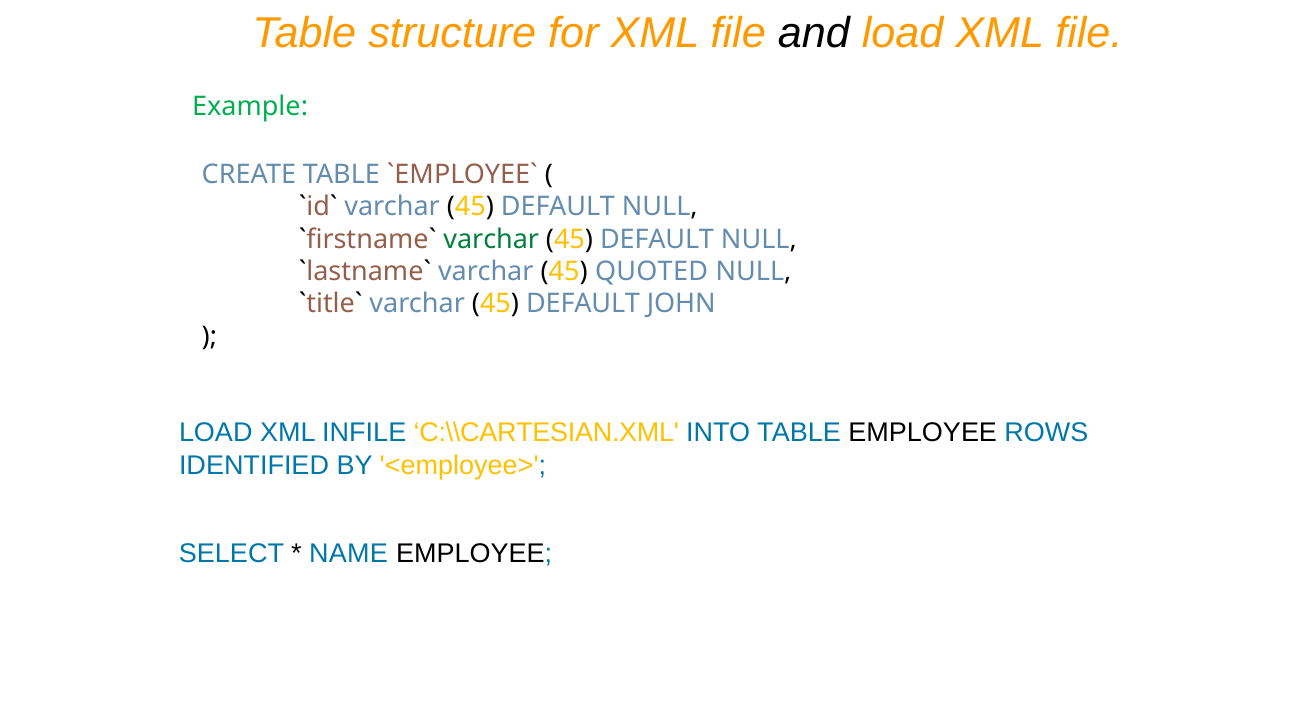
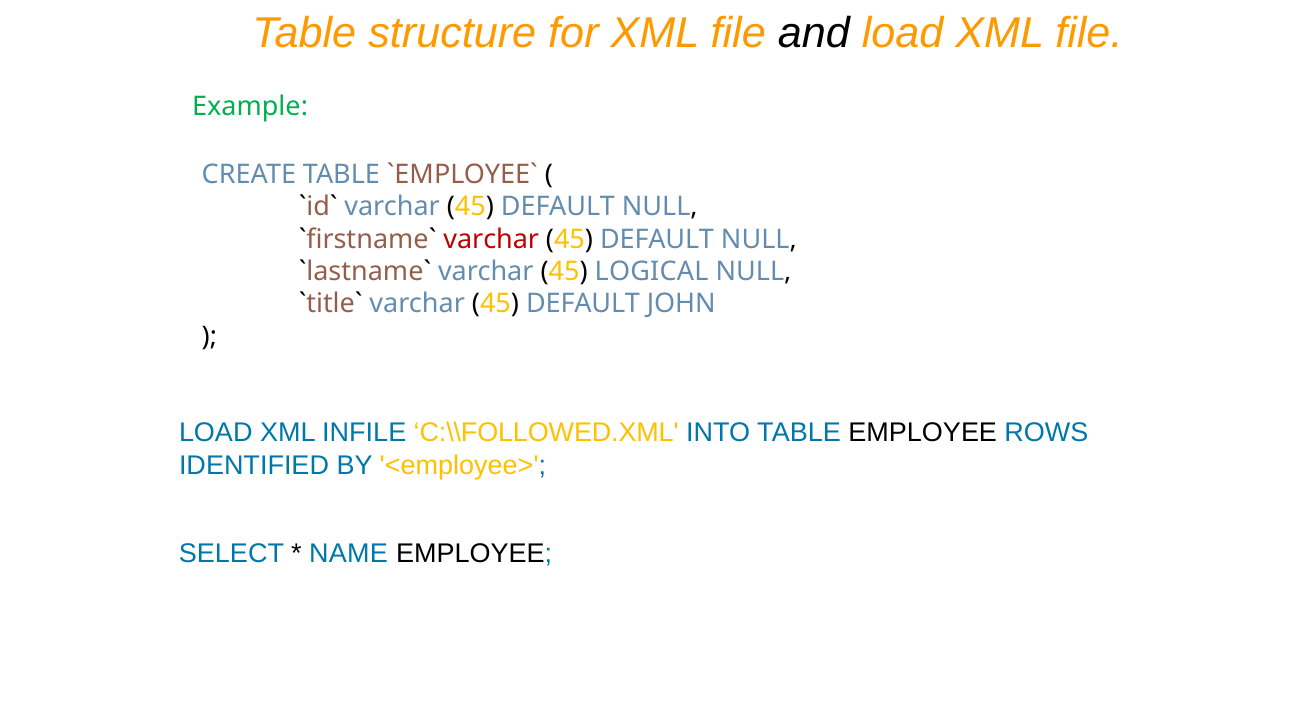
varchar colour: green -> red (491, 239)
QUOTED: QUOTED -> LOGICAL (652, 272)
C:\\CARTESIAN.XML: C:\\CARTESIAN.XML -> C:\\FOLLOWED.XML (546, 433)
